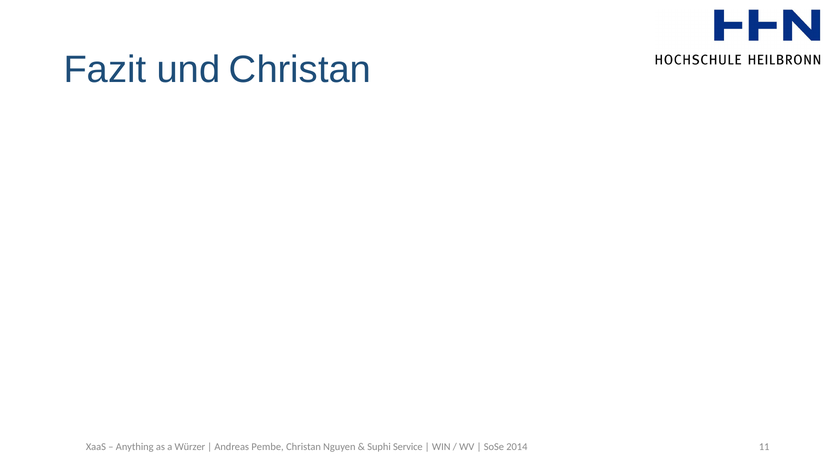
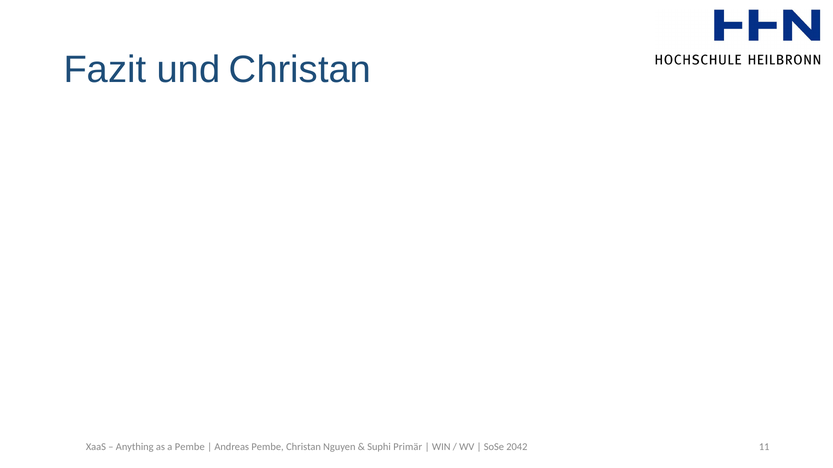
a Würzer: Würzer -> Pembe (190, 447)
Service: Service -> Primär (408, 447)
2014: 2014 -> 2042 (517, 447)
